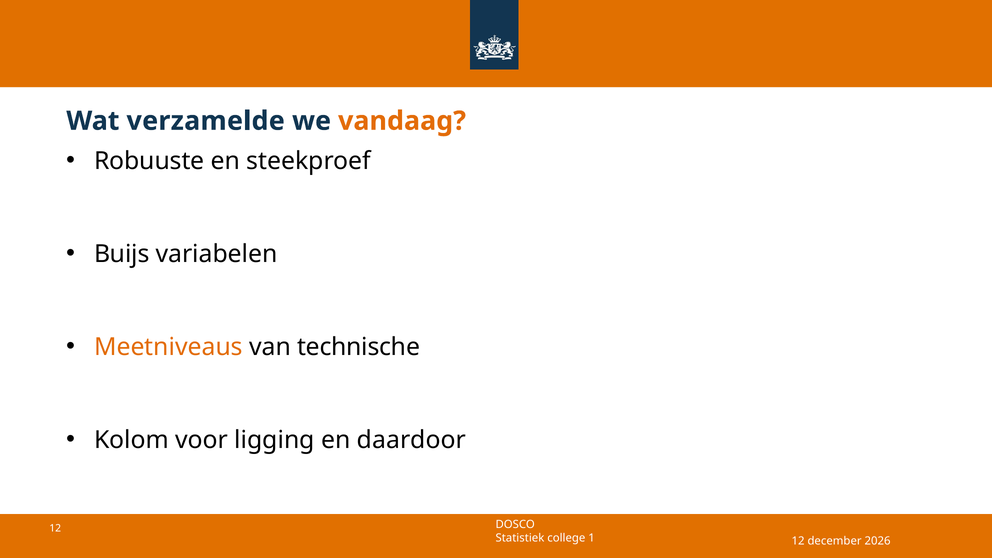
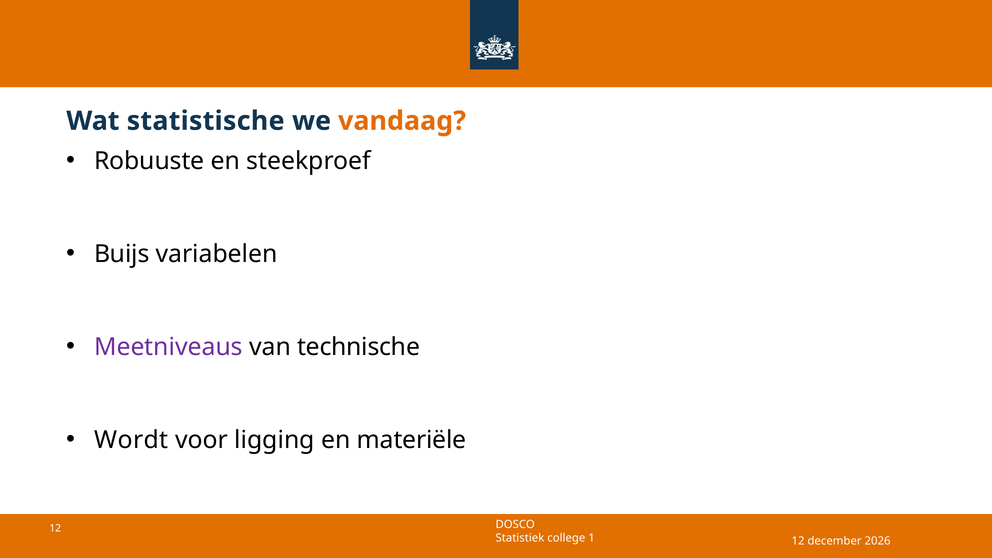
verzamelde: verzamelde -> statistische (206, 121)
Meetniveaus colour: orange -> purple (168, 347)
Kolom: Kolom -> Wordt (131, 440)
daardoor: daardoor -> materiële (412, 440)
